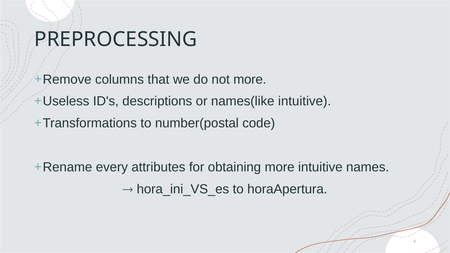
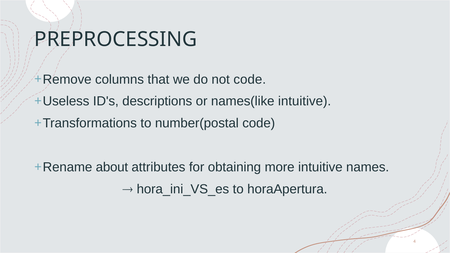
not more: more -> code (250, 79)
every: every -> about (112, 167)
